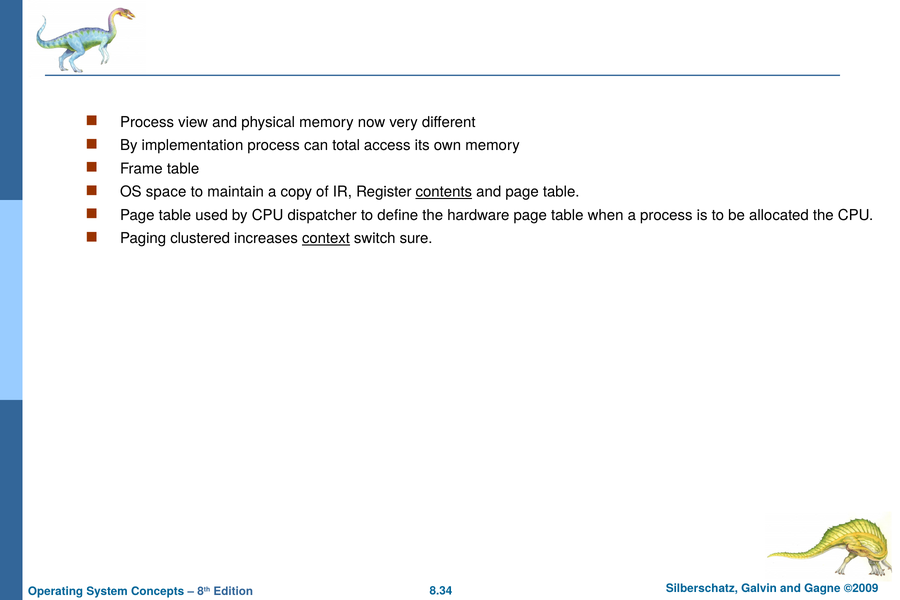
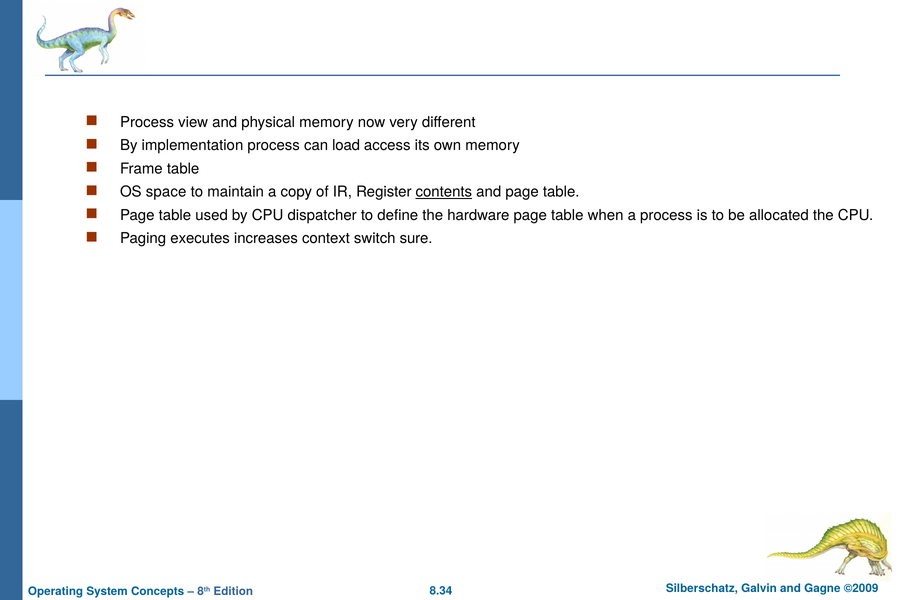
total: total -> load (346, 145)
clustered: clustered -> executes (200, 238)
context underline: present -> none (326, 238)
